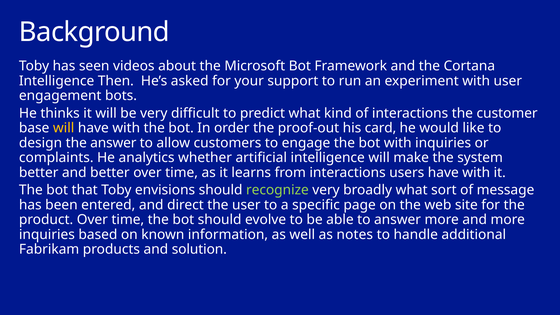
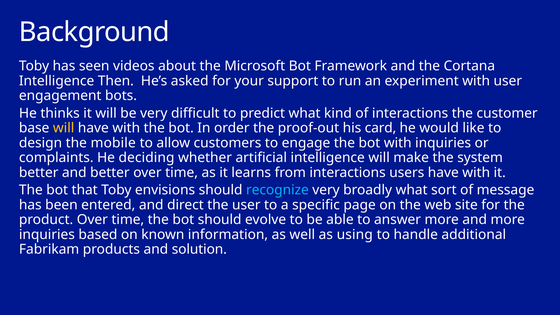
the answer: answer -> mobile (113, 143)
analytics: analytics -> deciding (147, 158)
recognize colour: light green -> light blue (277, 190)
notes: notes -> using (355, 235)
